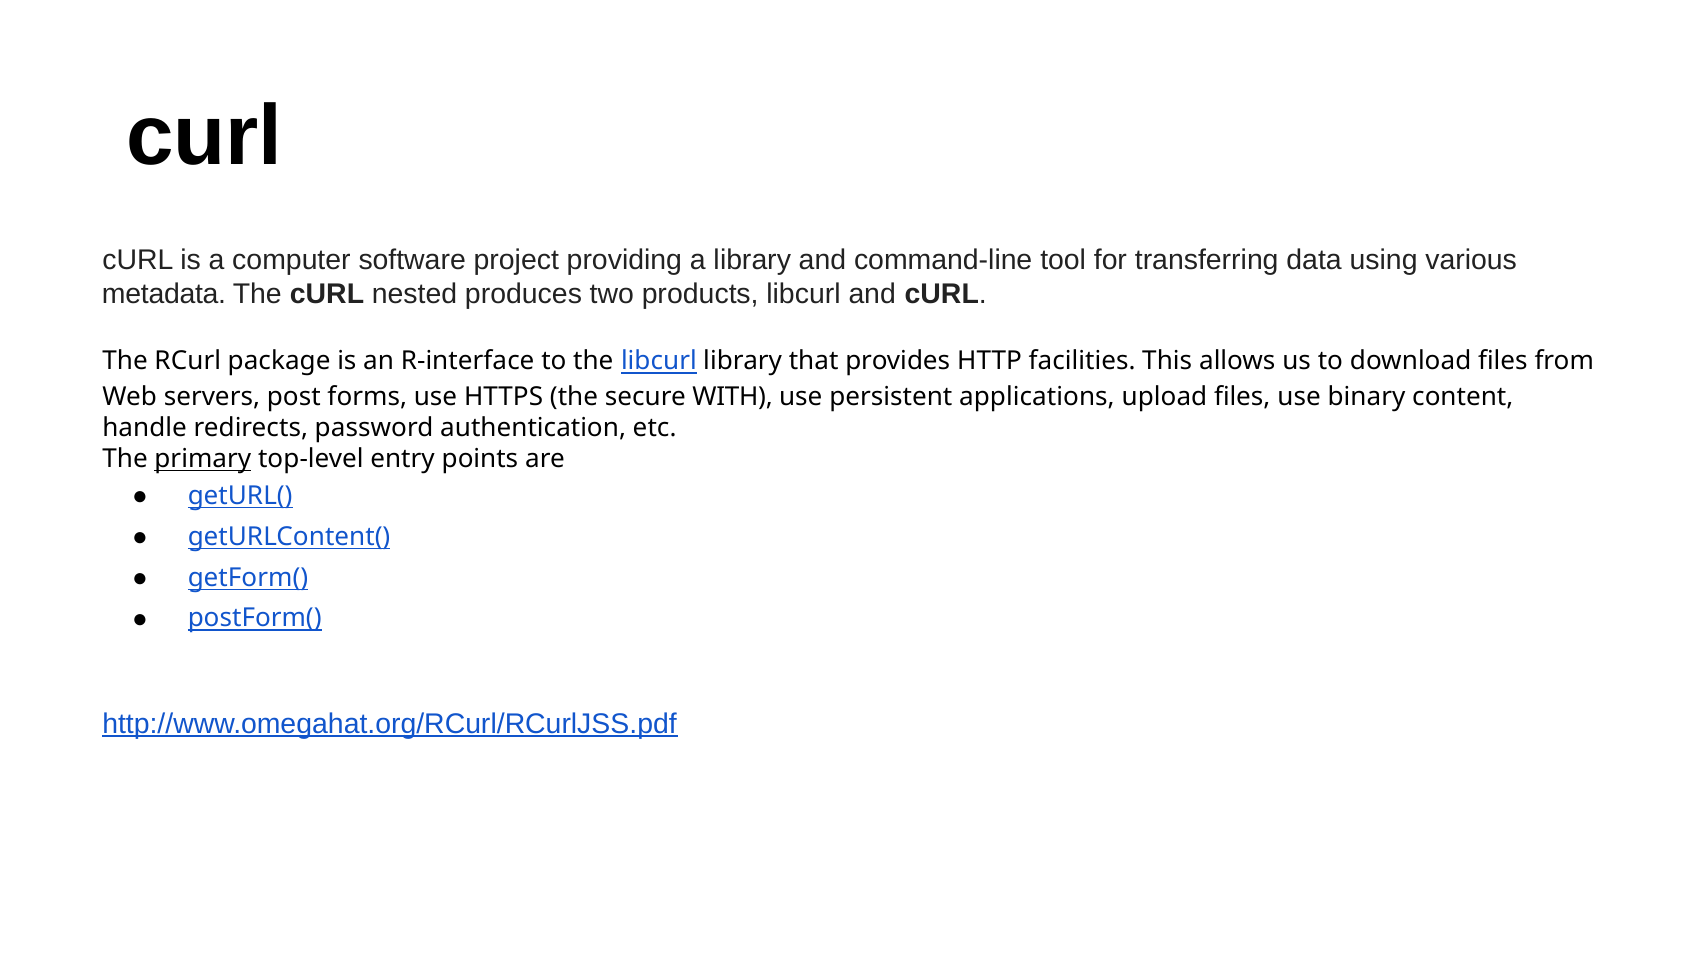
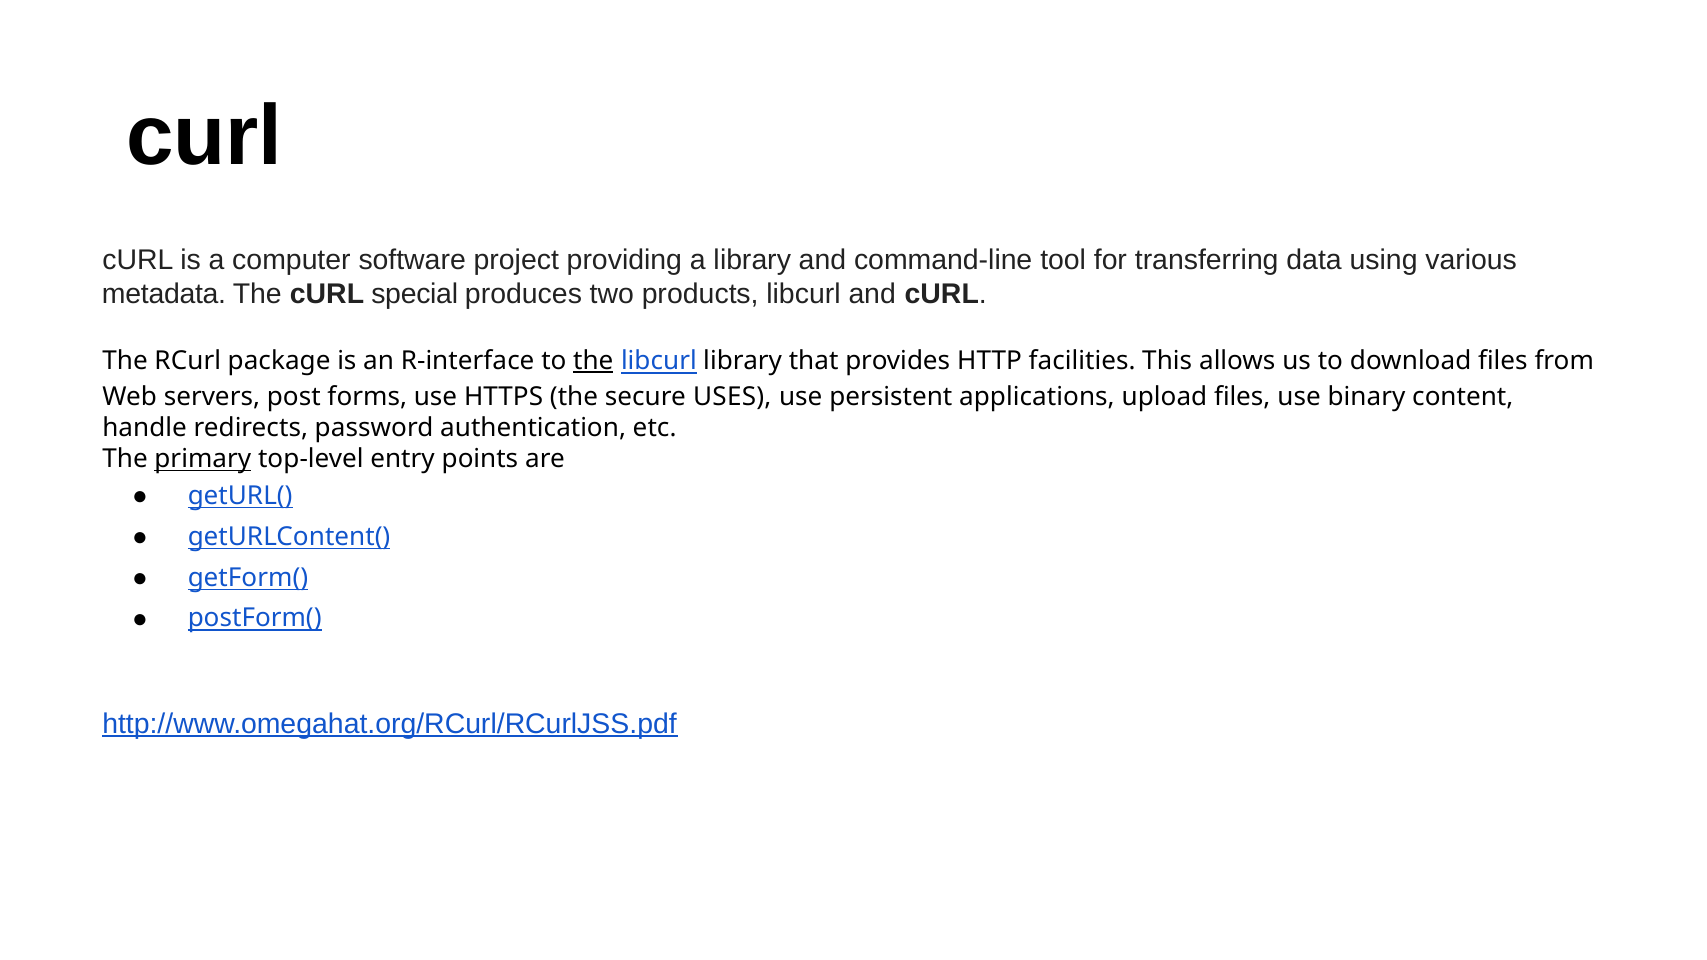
nested: nested -> special (415, 294)
the underline: none -> present (593, 361)
WITH: WITH -> USES (732, 397)
